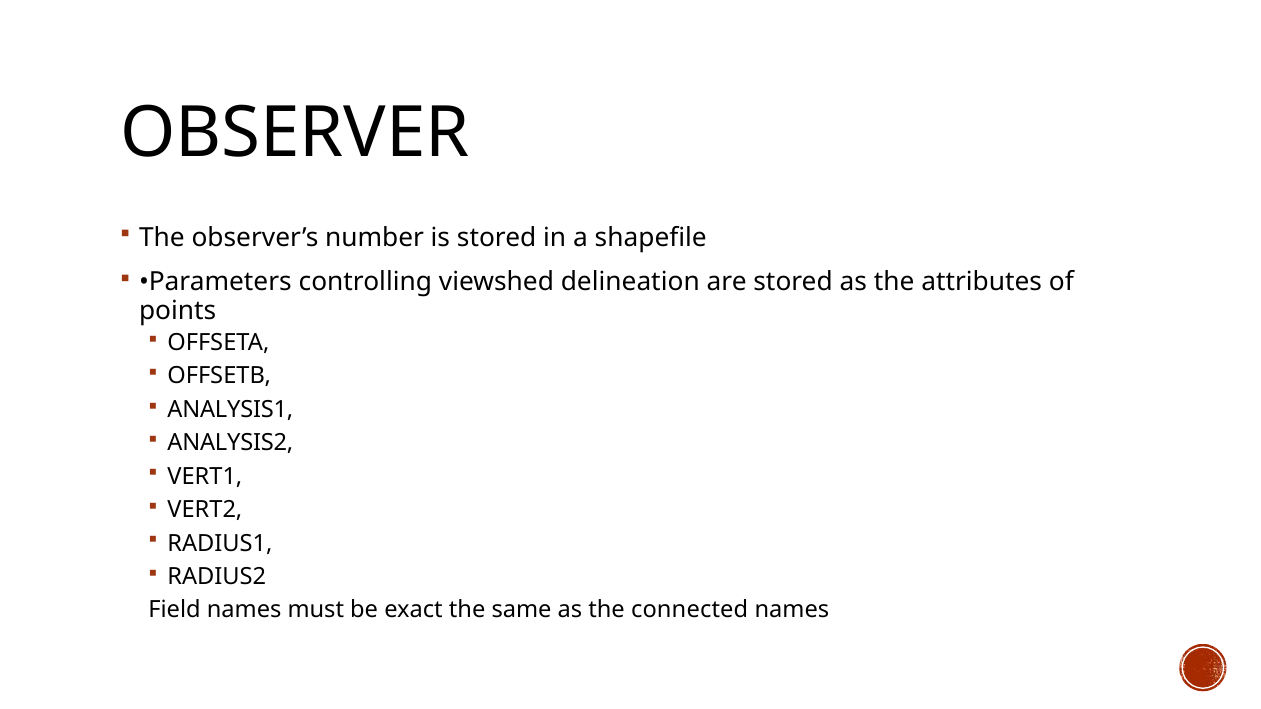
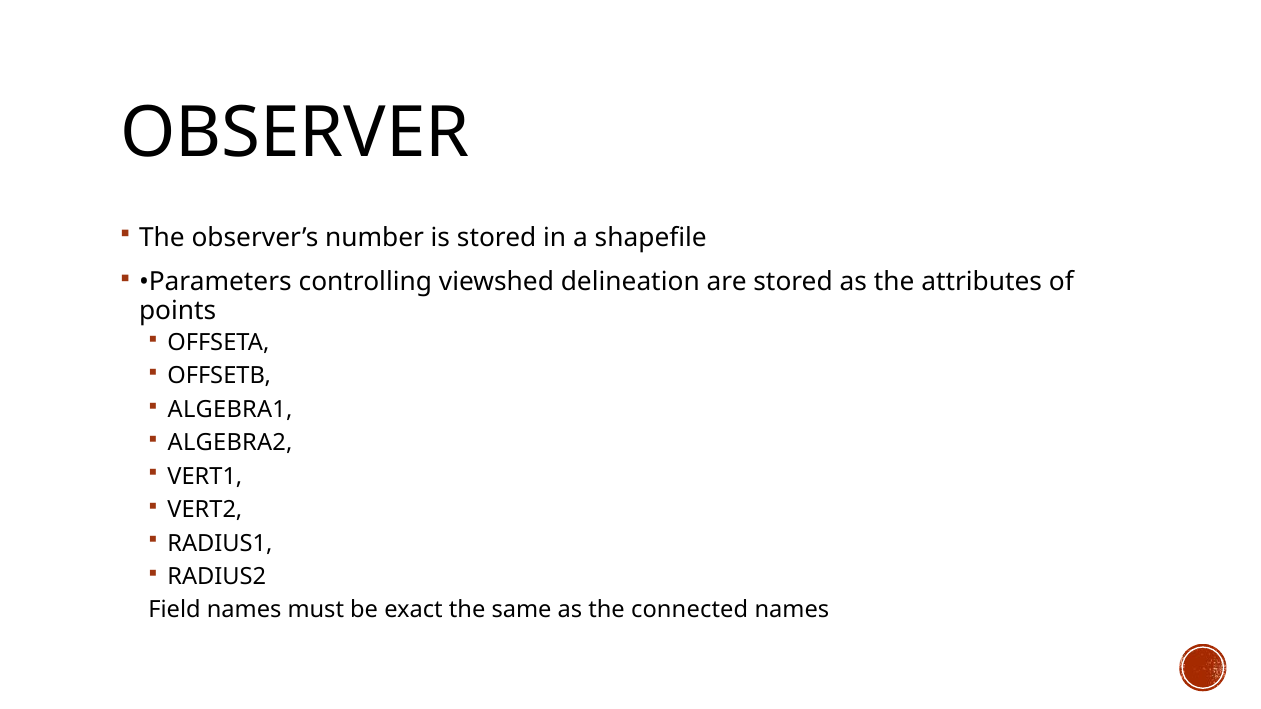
ANALYSIS1: ANALYSIS1 -> ALGEBRA1 (230, 410)
ANALYSIS2: ANALYSIS2 -> ALGEBRA2 (230, 443)
